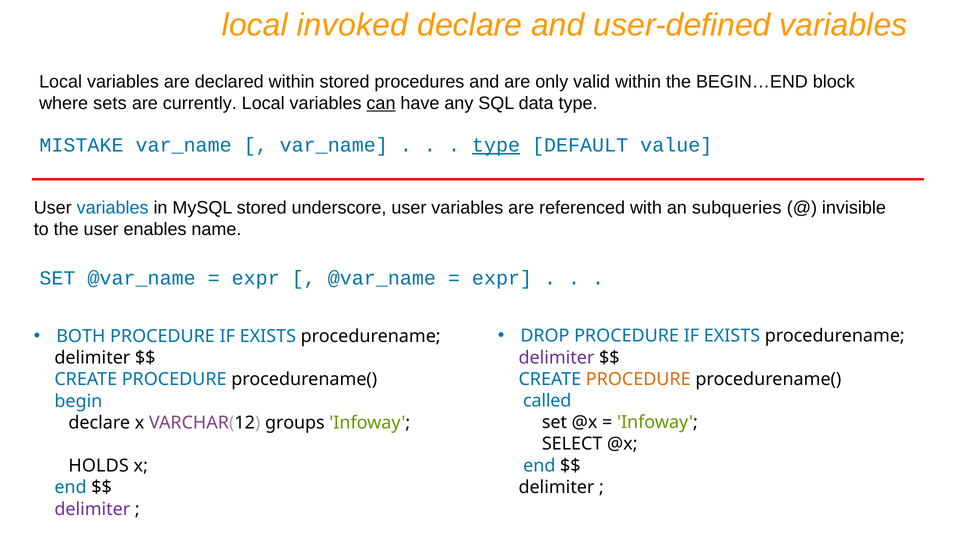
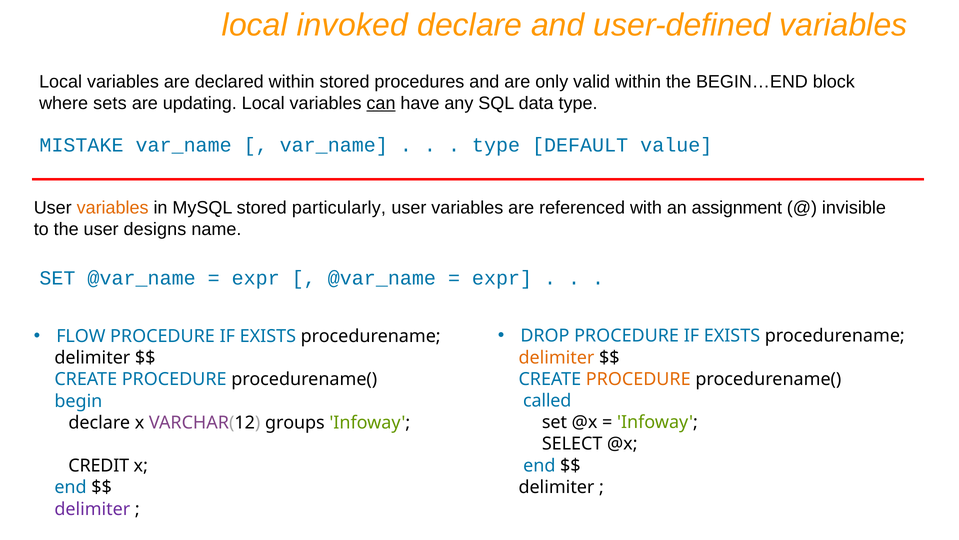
currently: currently -> updating (200, 103)
type underline: present -> none (496, 145)
variables colour: blue -> orange (113, 207)
underscore: underscore -> particularly (339, 207)
subqueries: subqueries -> assignment (737, 207)
enables: enables -> designs (155, 229)
BOTH: BOTH -> FLOW (81, 336)
delimiter colour: purple -> orange (556, 357)
HOLDS: HOLDS -> CREDIT (99, 465)
